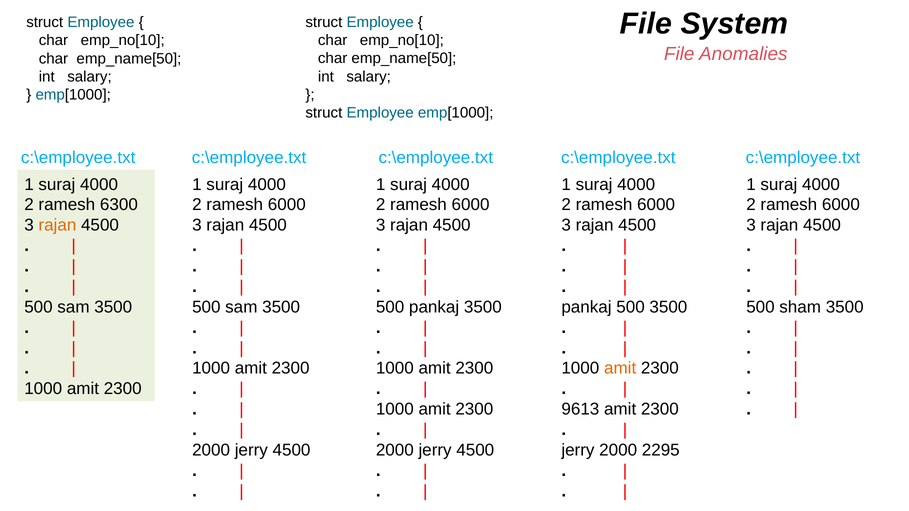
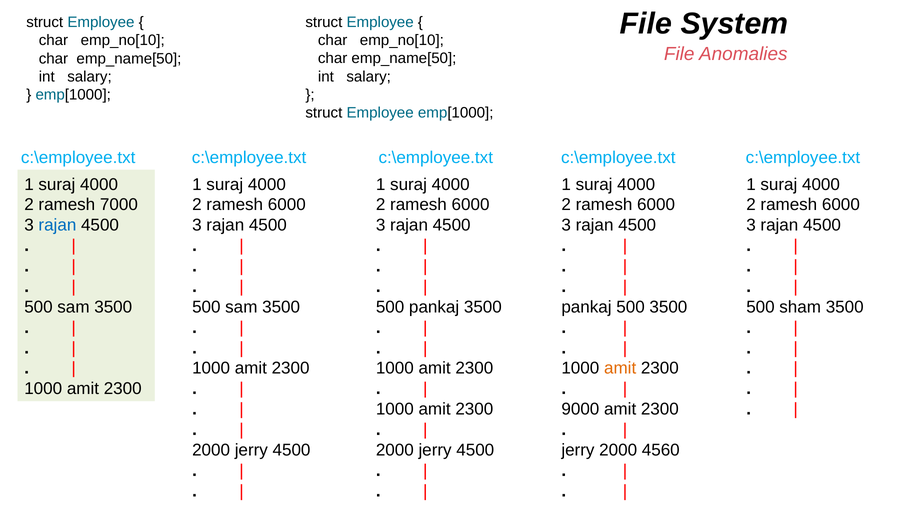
6300: 6300 -> 7000 (119, 205)
rajan colour: orange -> blue (57, 225)
9613: 9613 -> 9000 (580, 410)
2295: 2295 -> 4560 (661, 450)
